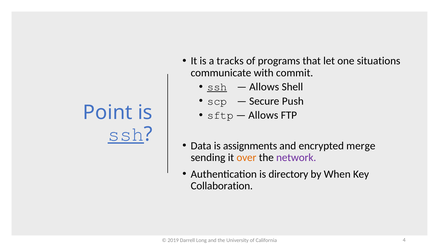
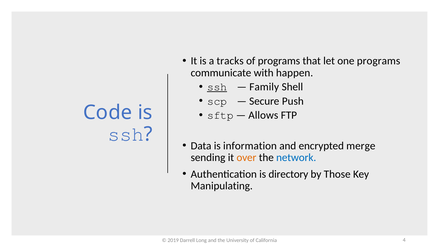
one situations: situations -> programs (379, 61)
commit: commit -> happen (295, 73)
Allows: Allows -> Family (264, 87)
Point: Point -> Code (108, 112)
ssh underline: present -> none (126, 134)
assignments: assignments -> information (250, 146)
network colour: purple -> blue (296, 158)
When: When -> Those (337, 174)
Collaboration: Collaboration -> Manipulating (222, 186)
